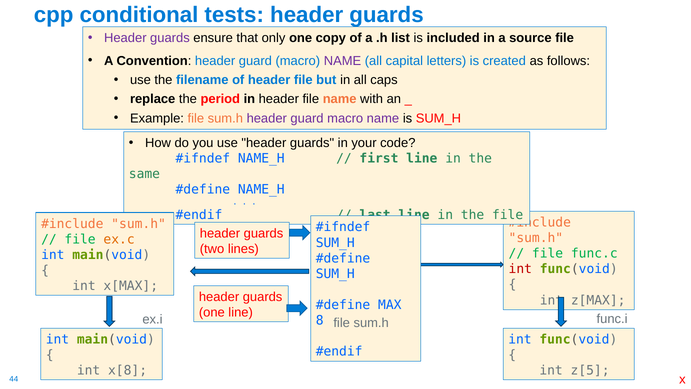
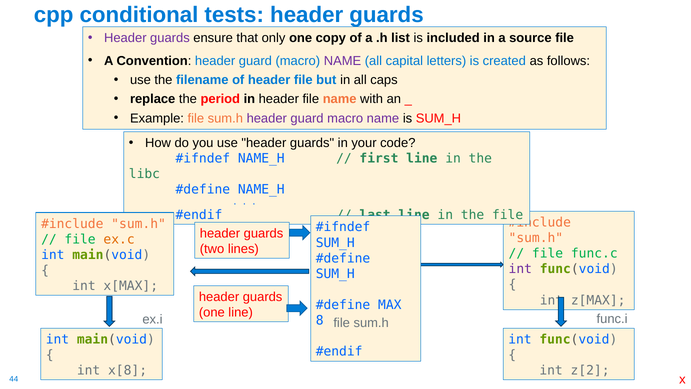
same: same -> libc (144, 174)
int colour: red -> purple (520, 269)
z[5: z[5 -> z[2 (590, 370)
